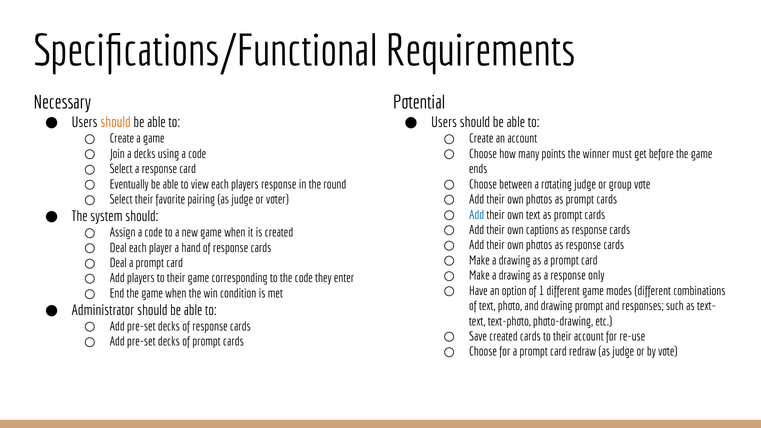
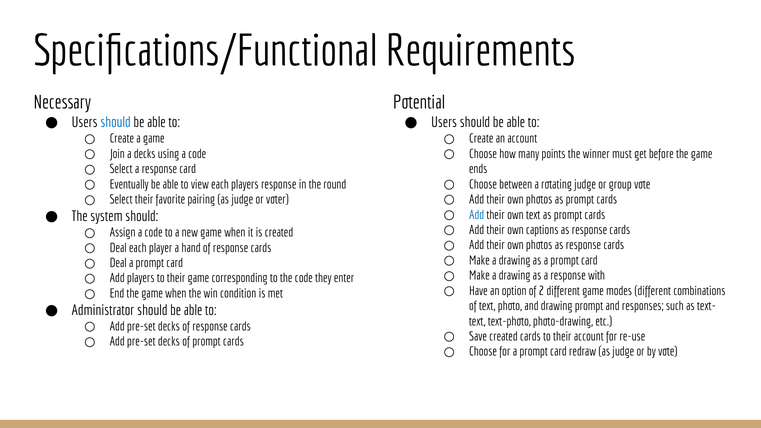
should colour: orange -> blue (116, 122)
only: only -> with (596, 276)
1: 1 -> 2 (542, 291)
